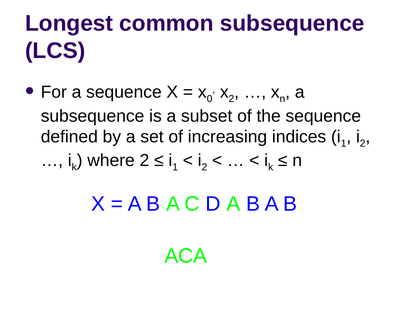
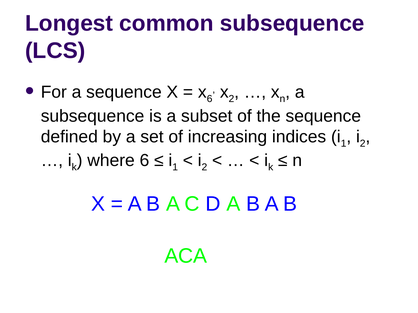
x 0: 0 -> 6 (210, 99)
where 2: 2 -> 6 (144, 161)
